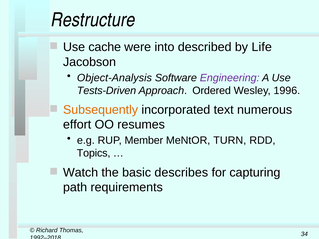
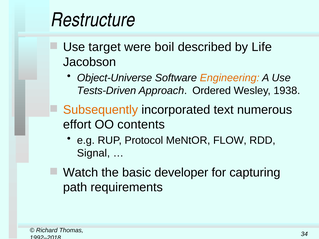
cache: cache -> target (105, 47)
into: into -> boil (164, 47)
Object-Analysis: Object-Analysis -> Object-Universe (115, 78)
Engineering colour: purple -> orange (230, 78)
1996: 1996 -> 1938 (287, 91)
resumes: resumes -> contents (141, 125)
Member: Member -> Protocol (144, 141)
TURN: TURN -> FLOW (230, 141)
Topics: Topics -> Signal (93, 153)
describes: describes -> developer (181, 173)
